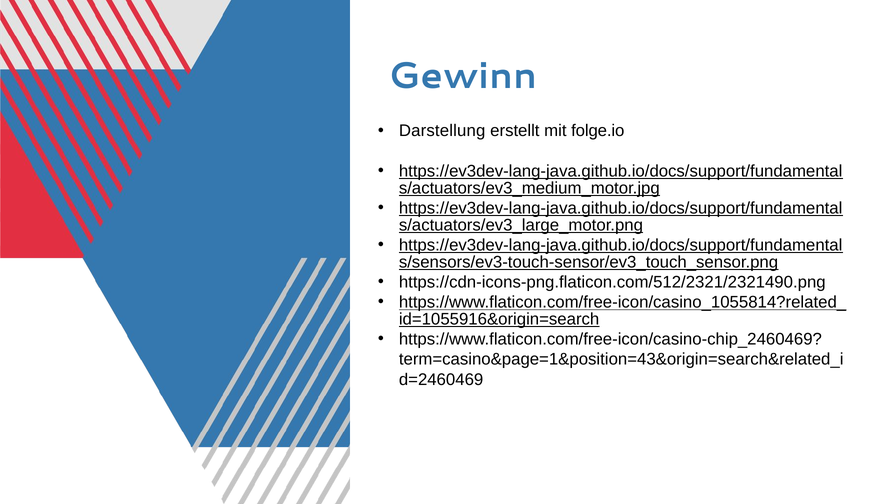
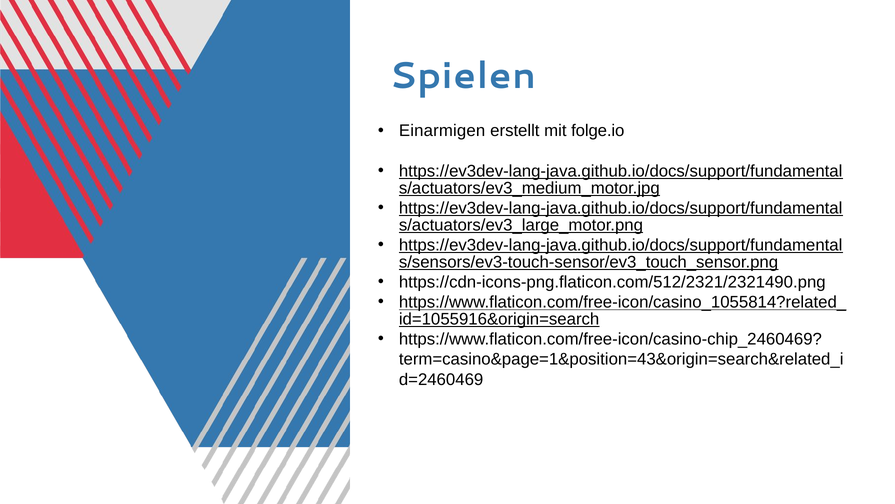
Gewinn: Gewinn -> Spielen (463, 76)
Darstellung: Darstellung -> Einarmigen (442, 131)
